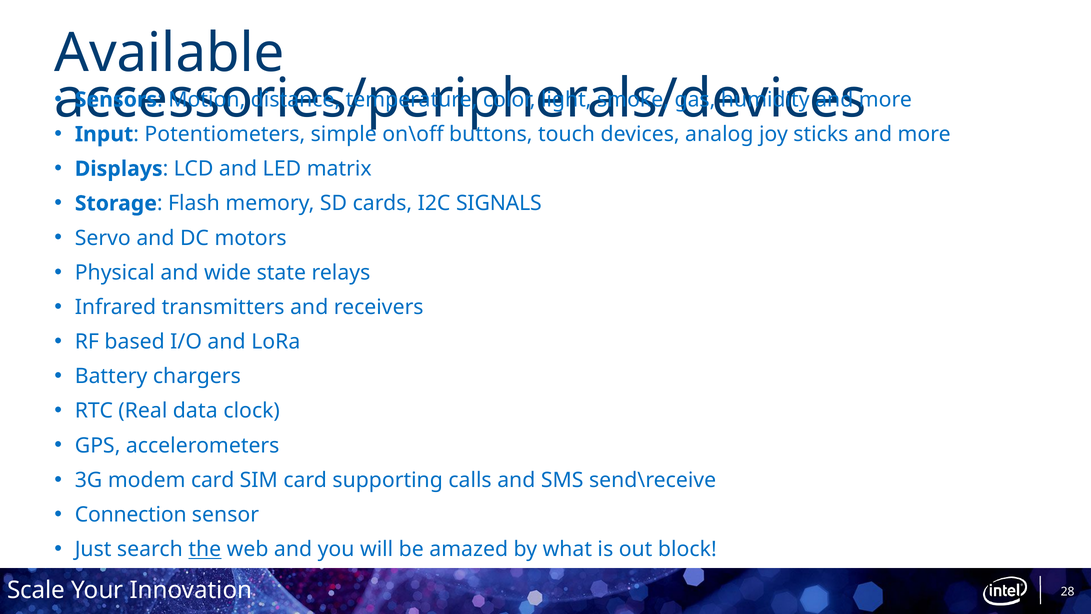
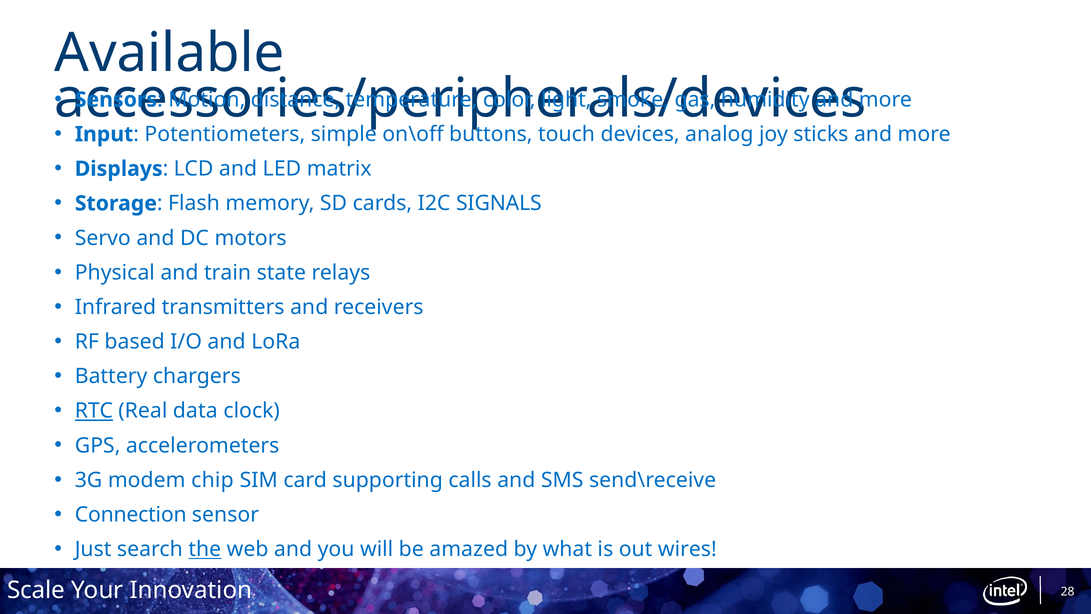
wide: wide -> train (228, 272)
RTC underline: none -> present (94, 411)
modem card: card -> chip (212, 480)
block: block -> wires (687, 549)
